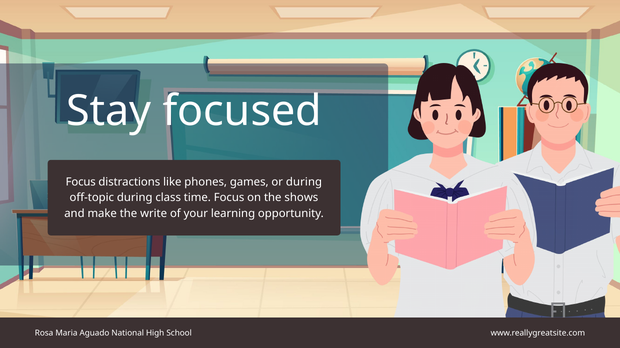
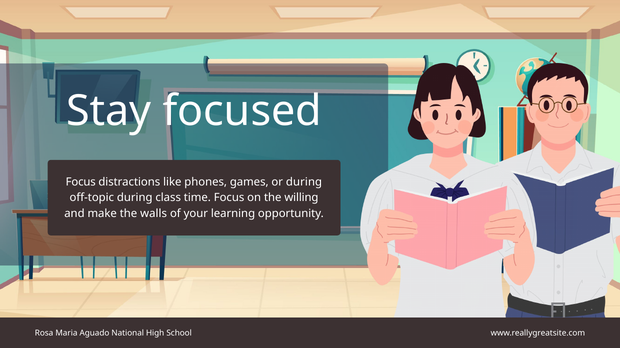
shows: shows -> willing (301, 198)
write: write -> walls (154, 214)
